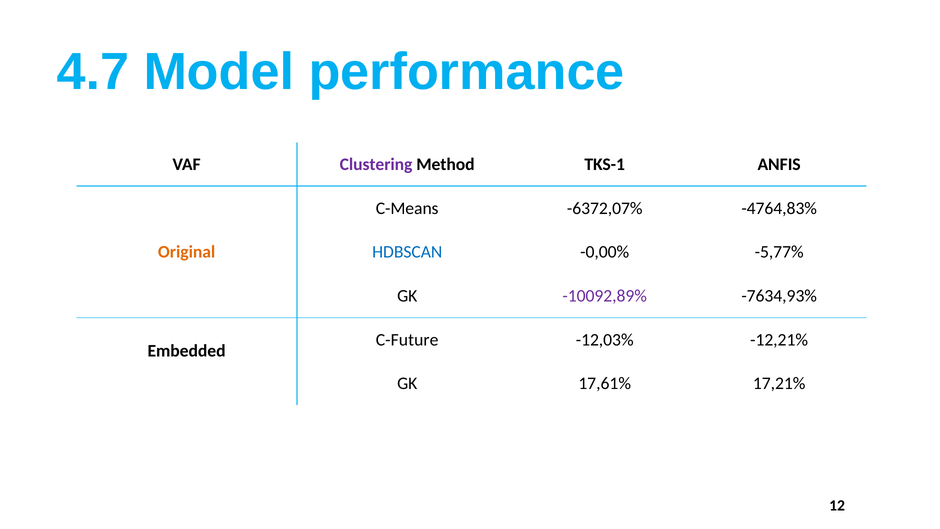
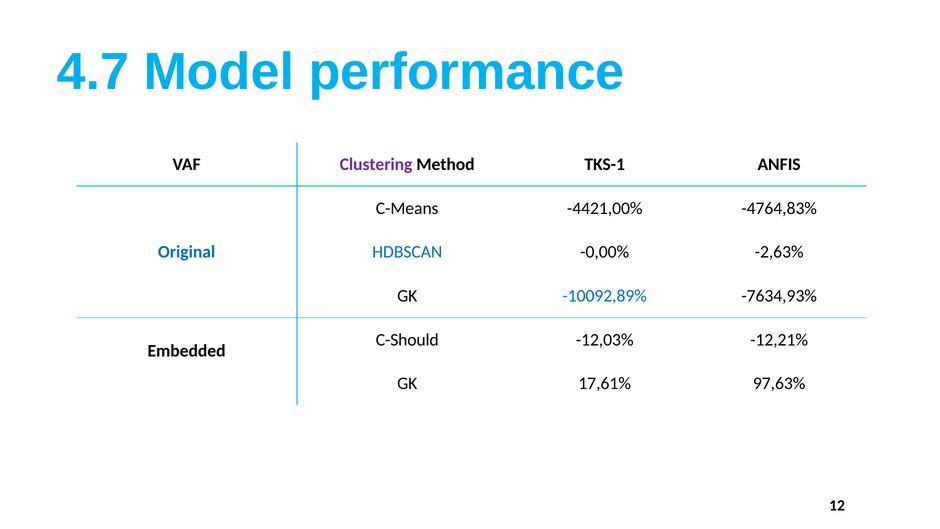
-6372,07%: -6372,07% -> -4421,00% (605, 208)
Original colour: orange -> blue (187, 252)
-5,77%: -5,77% -> -2,63% (779, 252)
-10092,89% colour: purple -> blue (605, 296)
C-Future: C-Future -> C-Should (407, 340)
17,21%: 17,21% -> 97,63% (779, 383)
